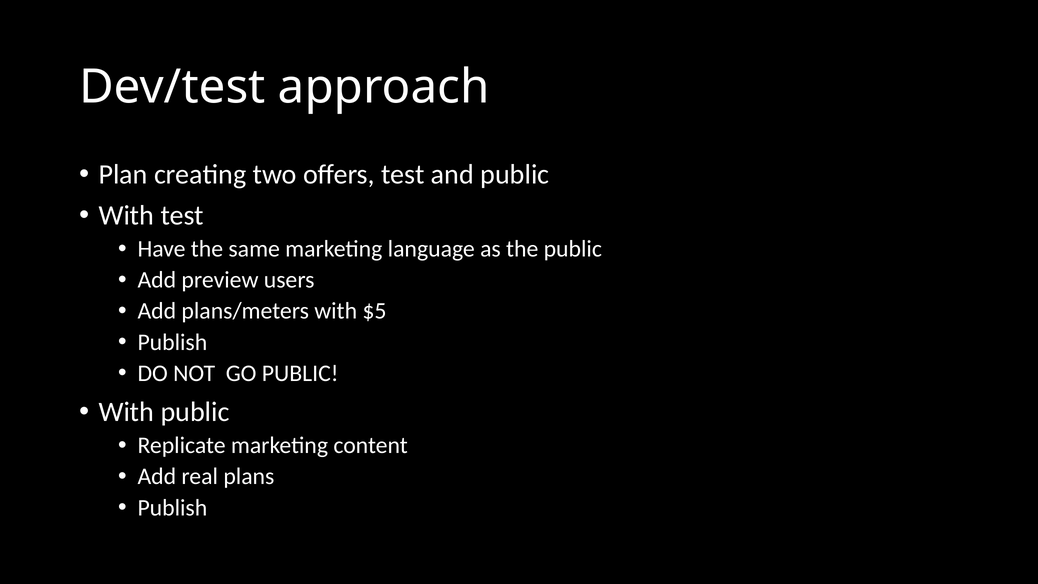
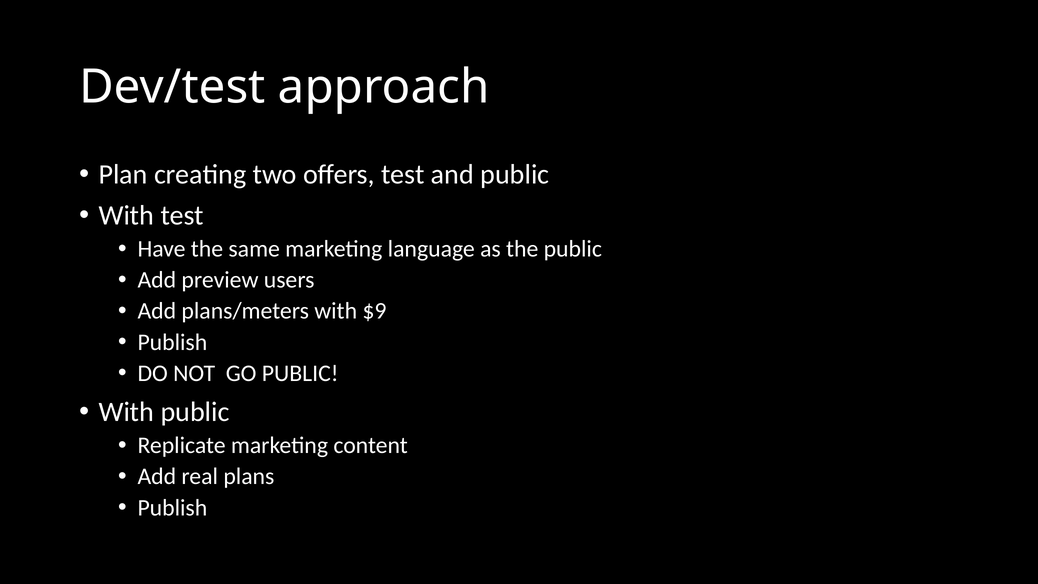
$5: $5 -> $9 (374, 311)
